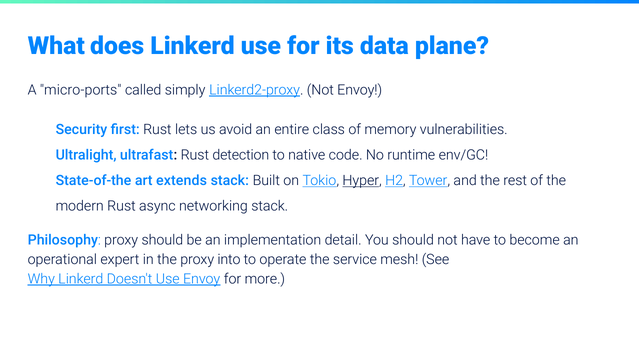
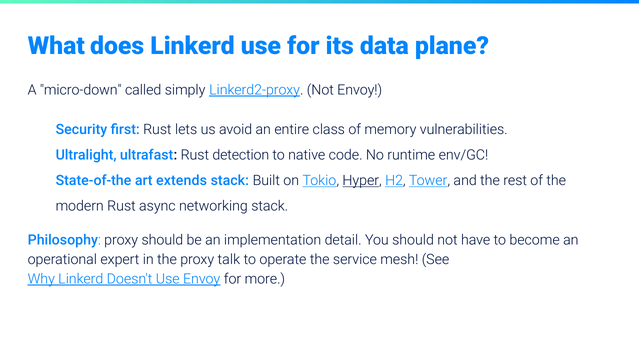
micro-ports: micro-ports -> micro-down (81, 90)
into: into -> talk (229, 260)
